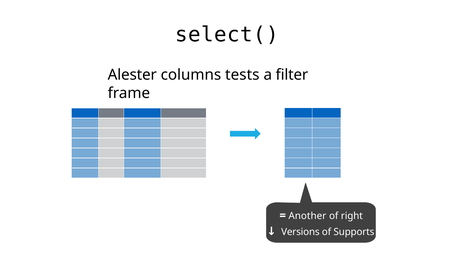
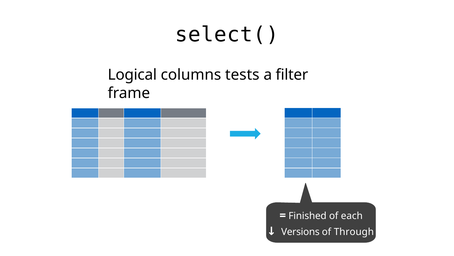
Alester: Alester -> Logical (132, 75)
Another: Another -> Finished (307, 216)
right: right -> each (352, 216)
Supports: Supports -> Through (354, 231)
